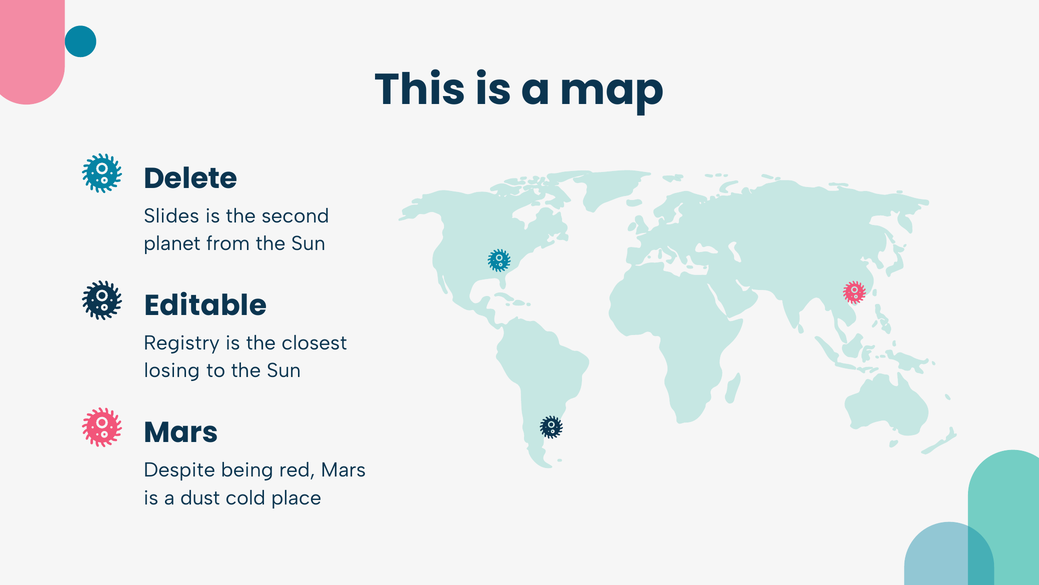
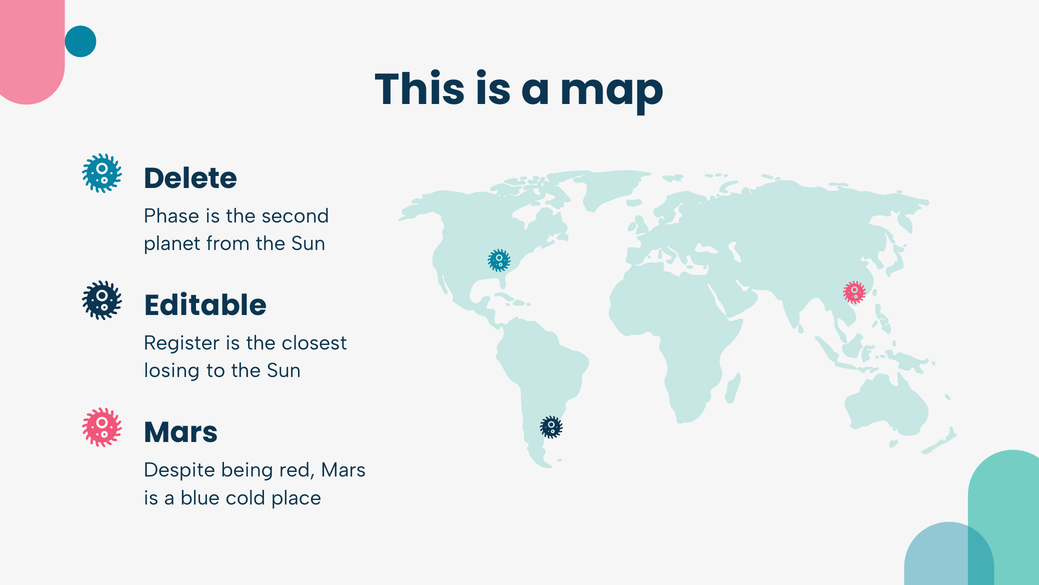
Slides: Slides -> Phase (172, 216)
Registry: Registry -> Register (182, 343)
dust: dust -> blue (200, 497)
